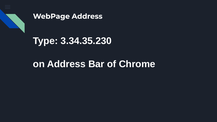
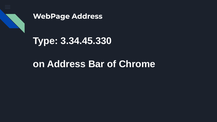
3.34.35.230: 3.34.35.230 -> 3.34.45.330 (86, 41)
